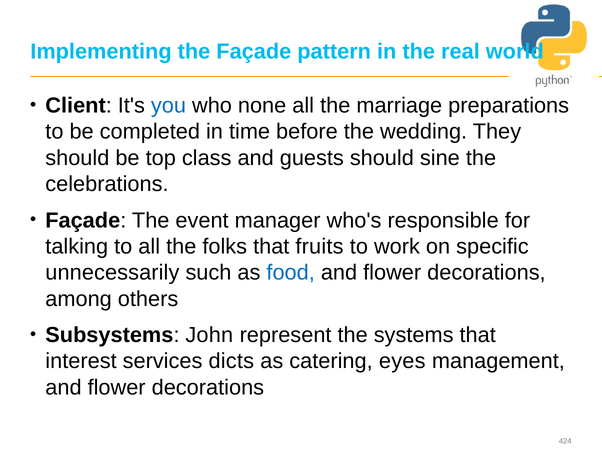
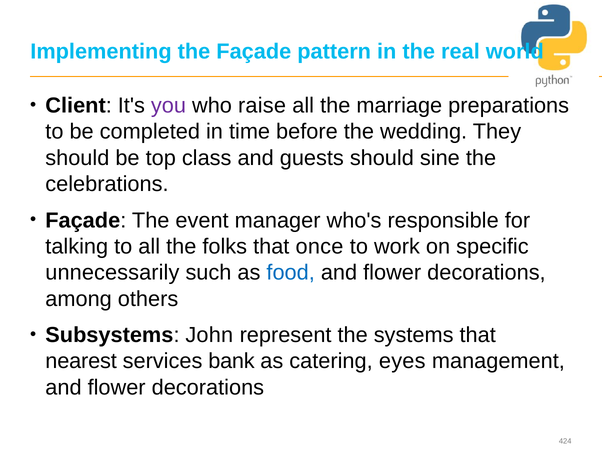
you colour: blue -> purple (168, 106)
none: none -> raise (262, 106)
fruits: fruits -> once (319, 246)
interest: interest -> nearest (81, 361)
dicts: dicts -> bank (231, 361)
